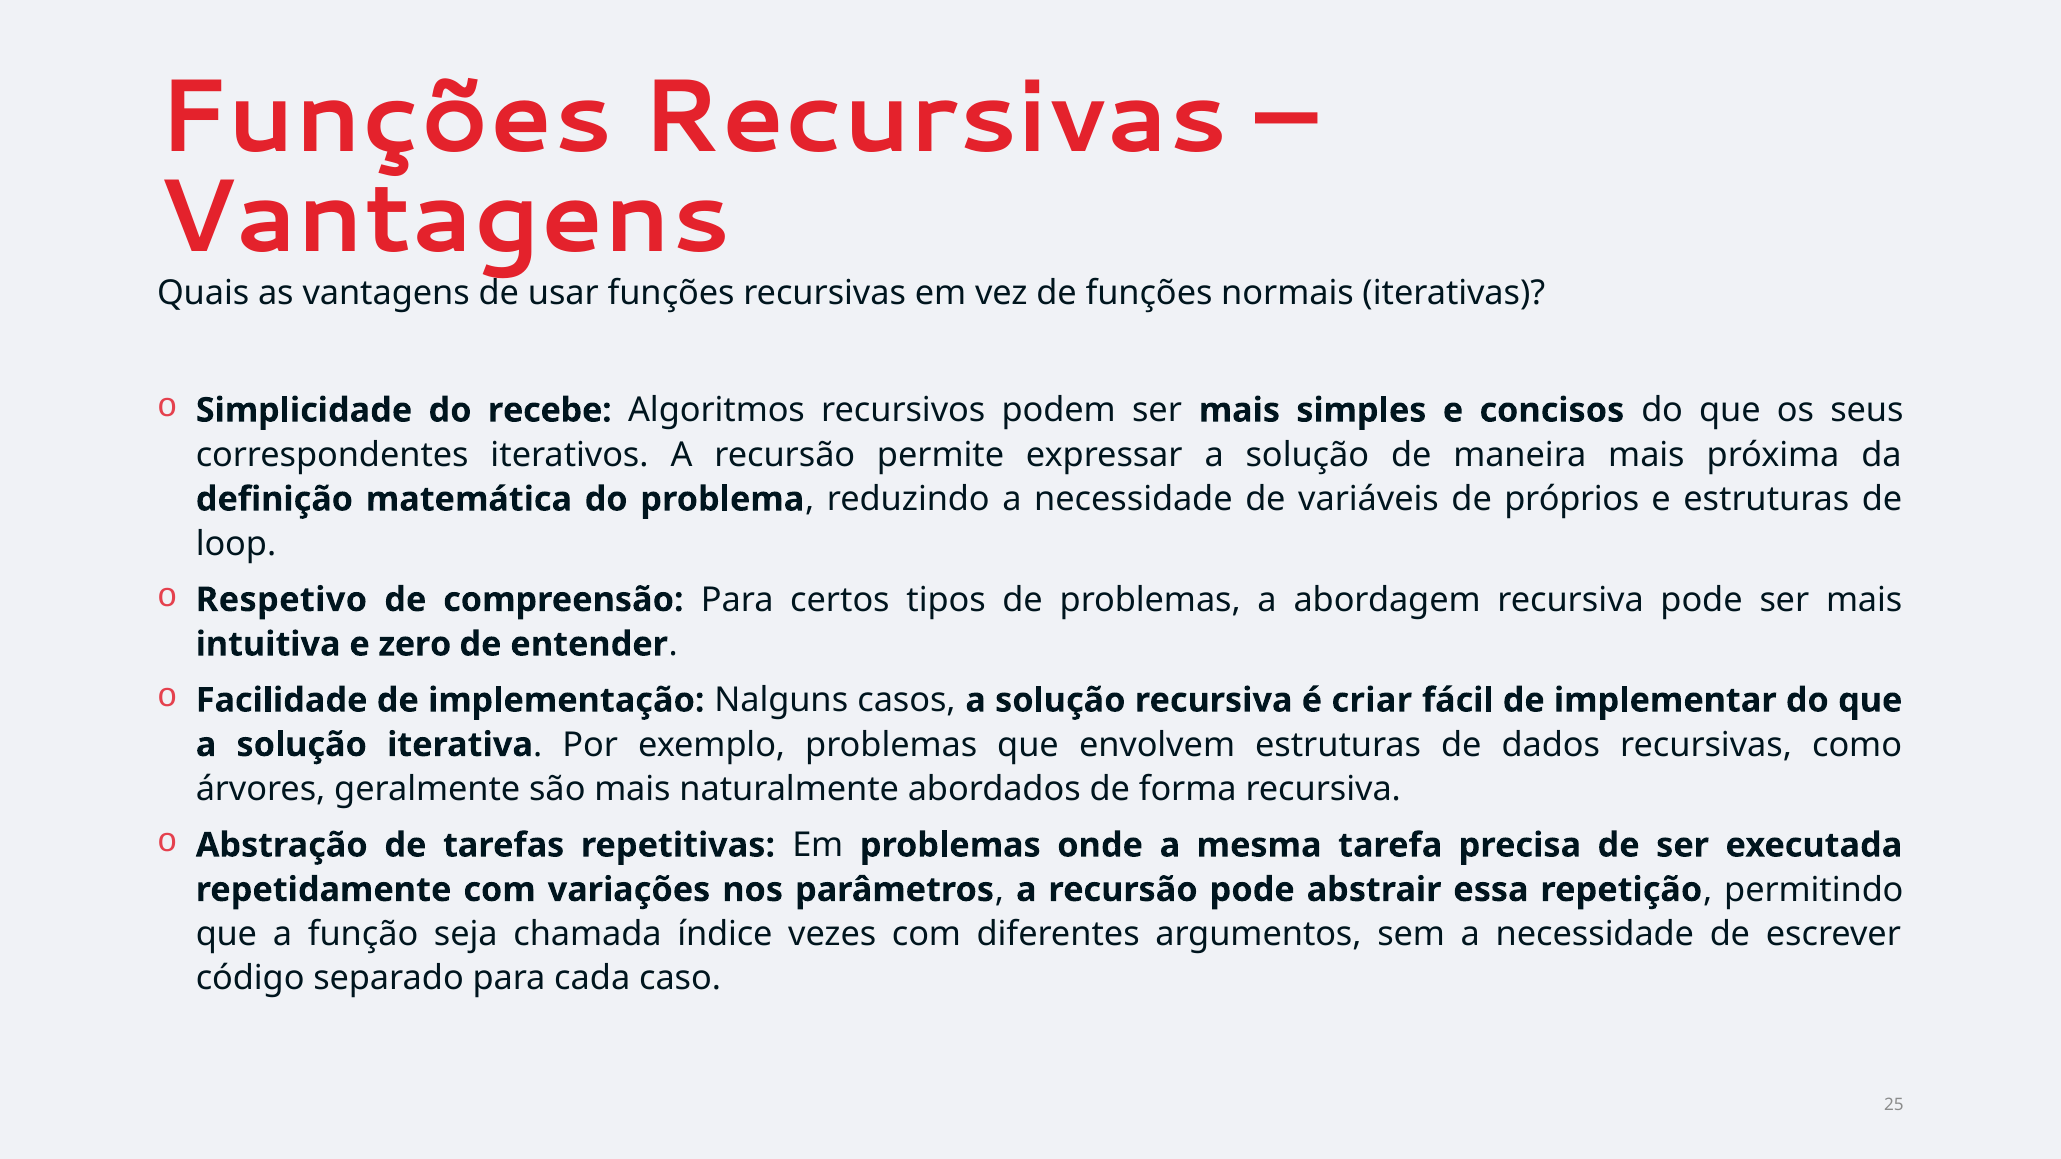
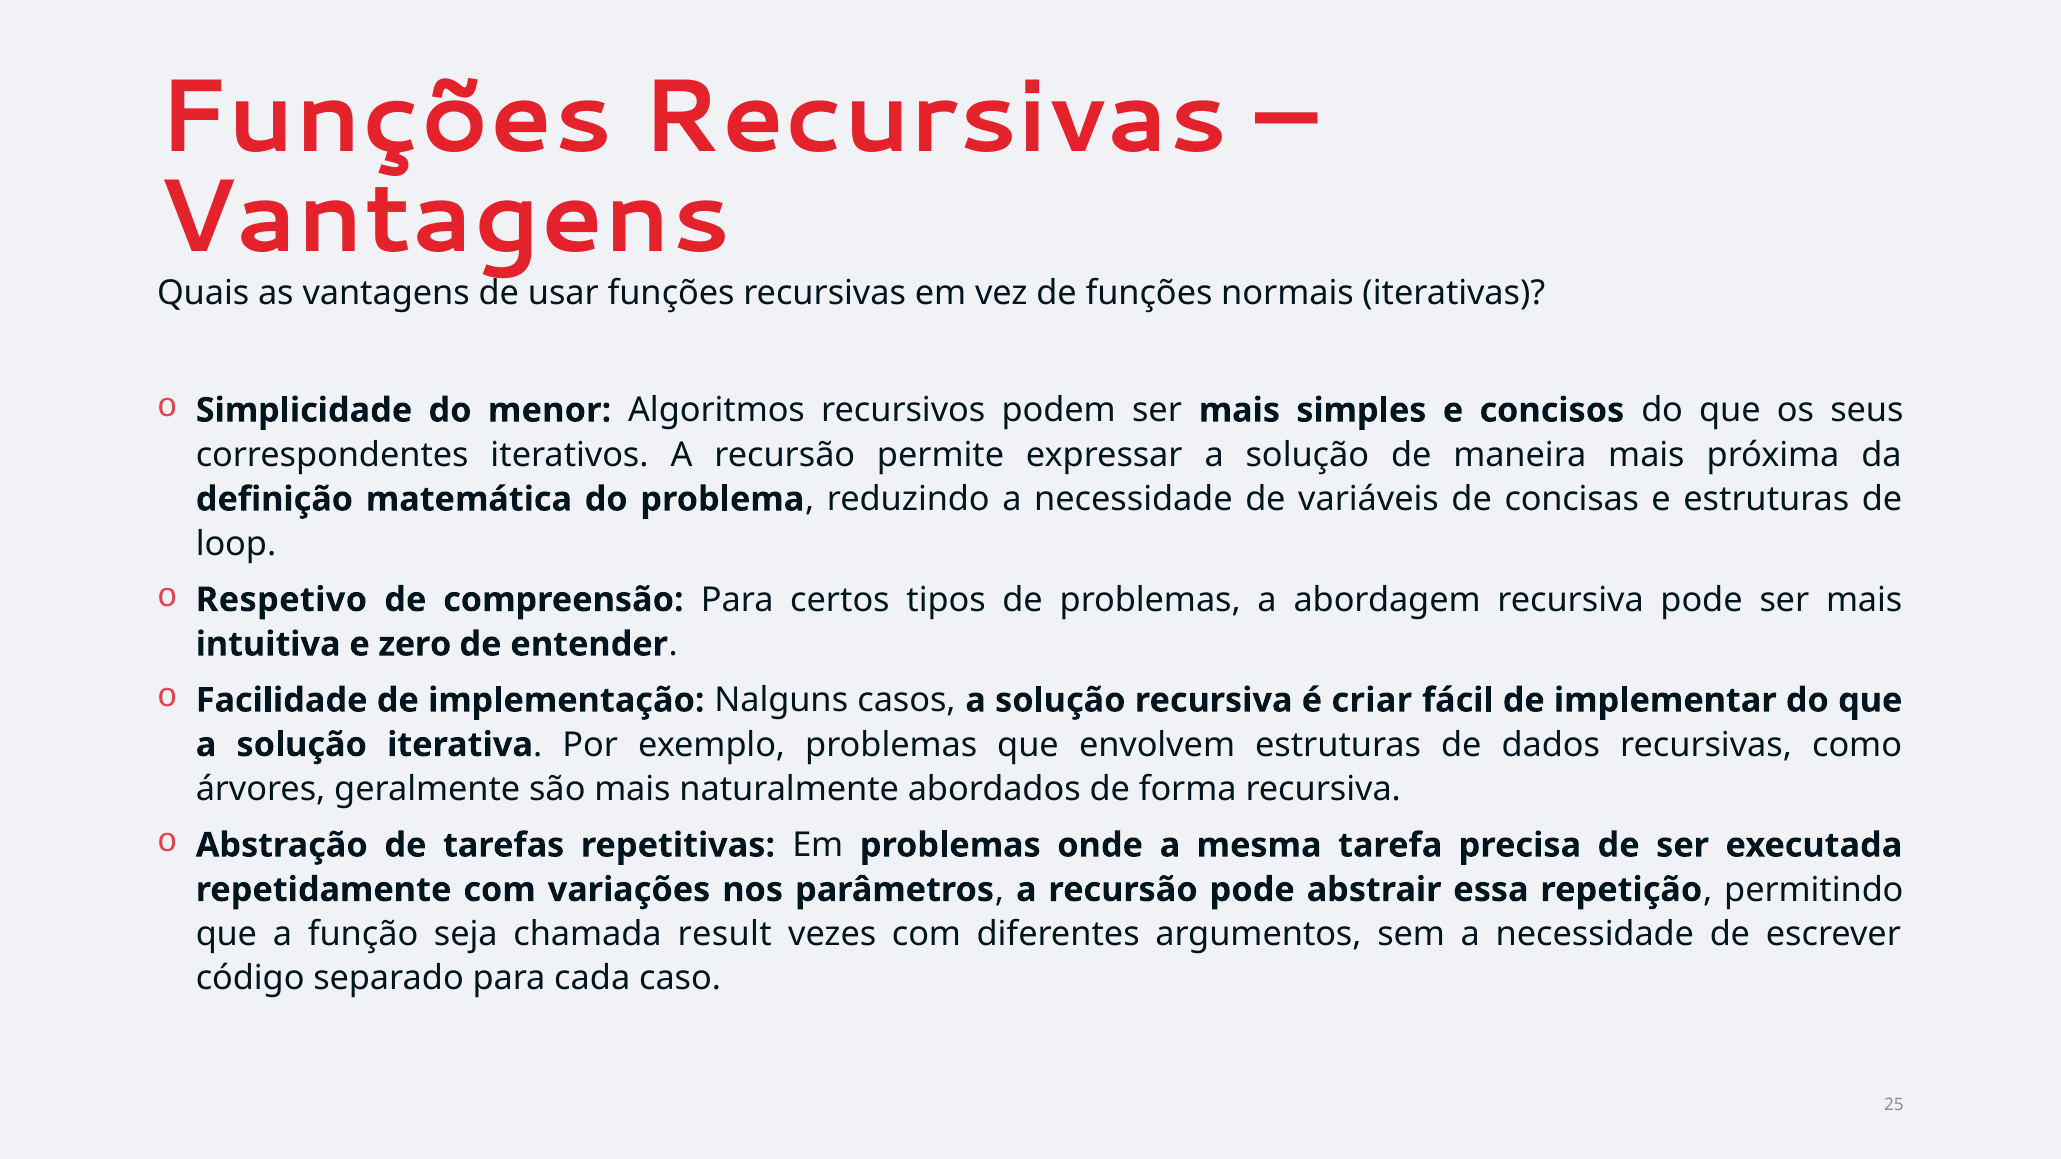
recebe: recebe -> menor (550, 410)
próprios: próprios -> concisas (1572, 499)
índice: índice -> result (725, 934)
